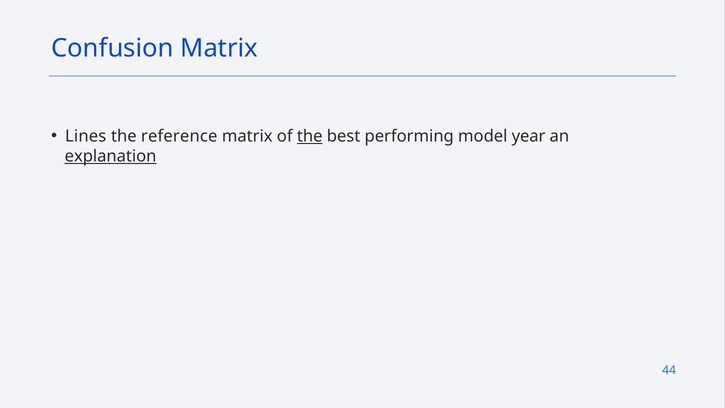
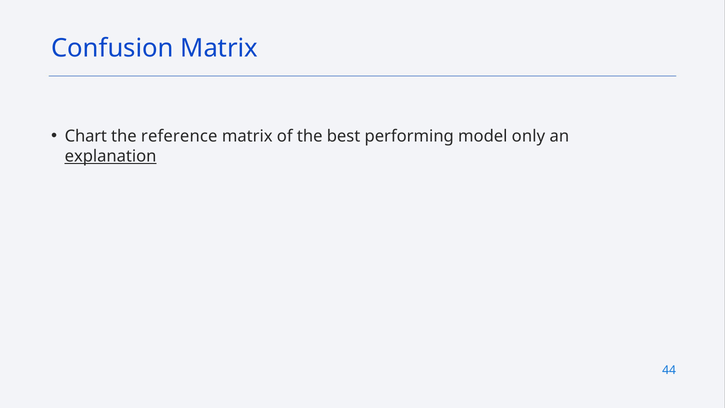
Lines: Lines -> Chart (86, 136)
the underline: present -> none (310, 136)
year: year -> only (528, 136)
